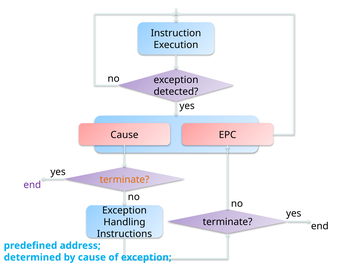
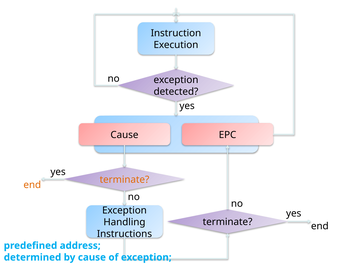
end colour: purple -> orange (32, 185)
